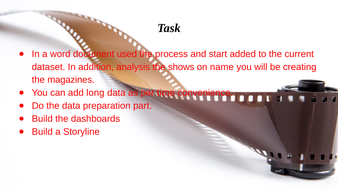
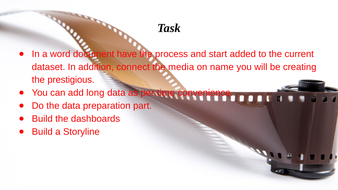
used: used -> have (127, 54)
analysis: analysis -> connect (133, 67)
shows: shows -> media (181, 67)
magazines: magazines -> prestigious (71, 80)
